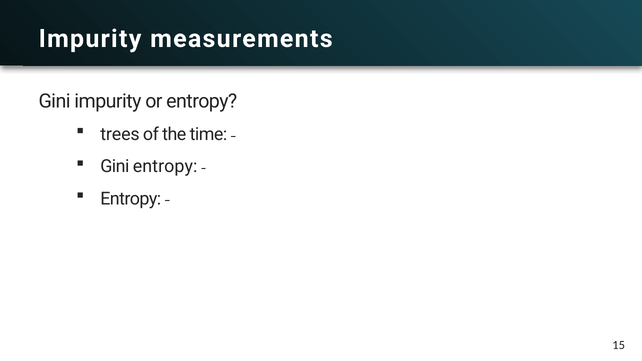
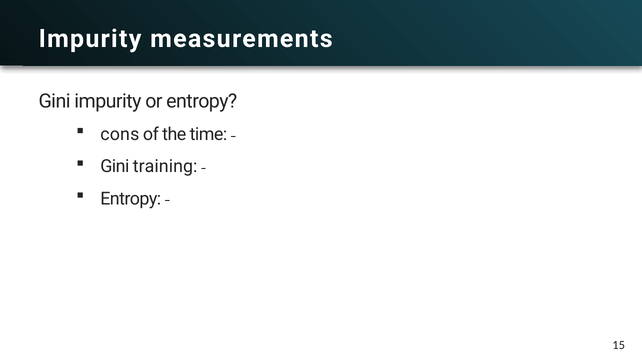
trees: trees -> cons (120, 134)
Gini entropy: entropy -> training (165, 167)
